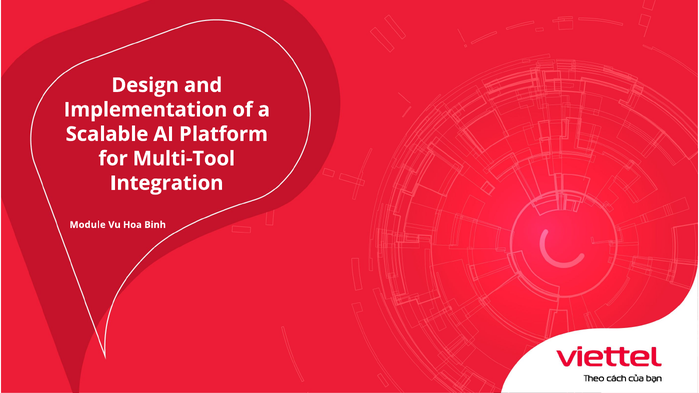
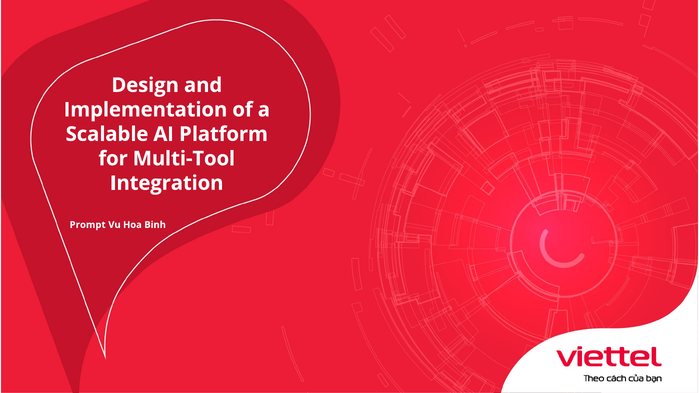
Module: Module -> Prompt (88, 225)
